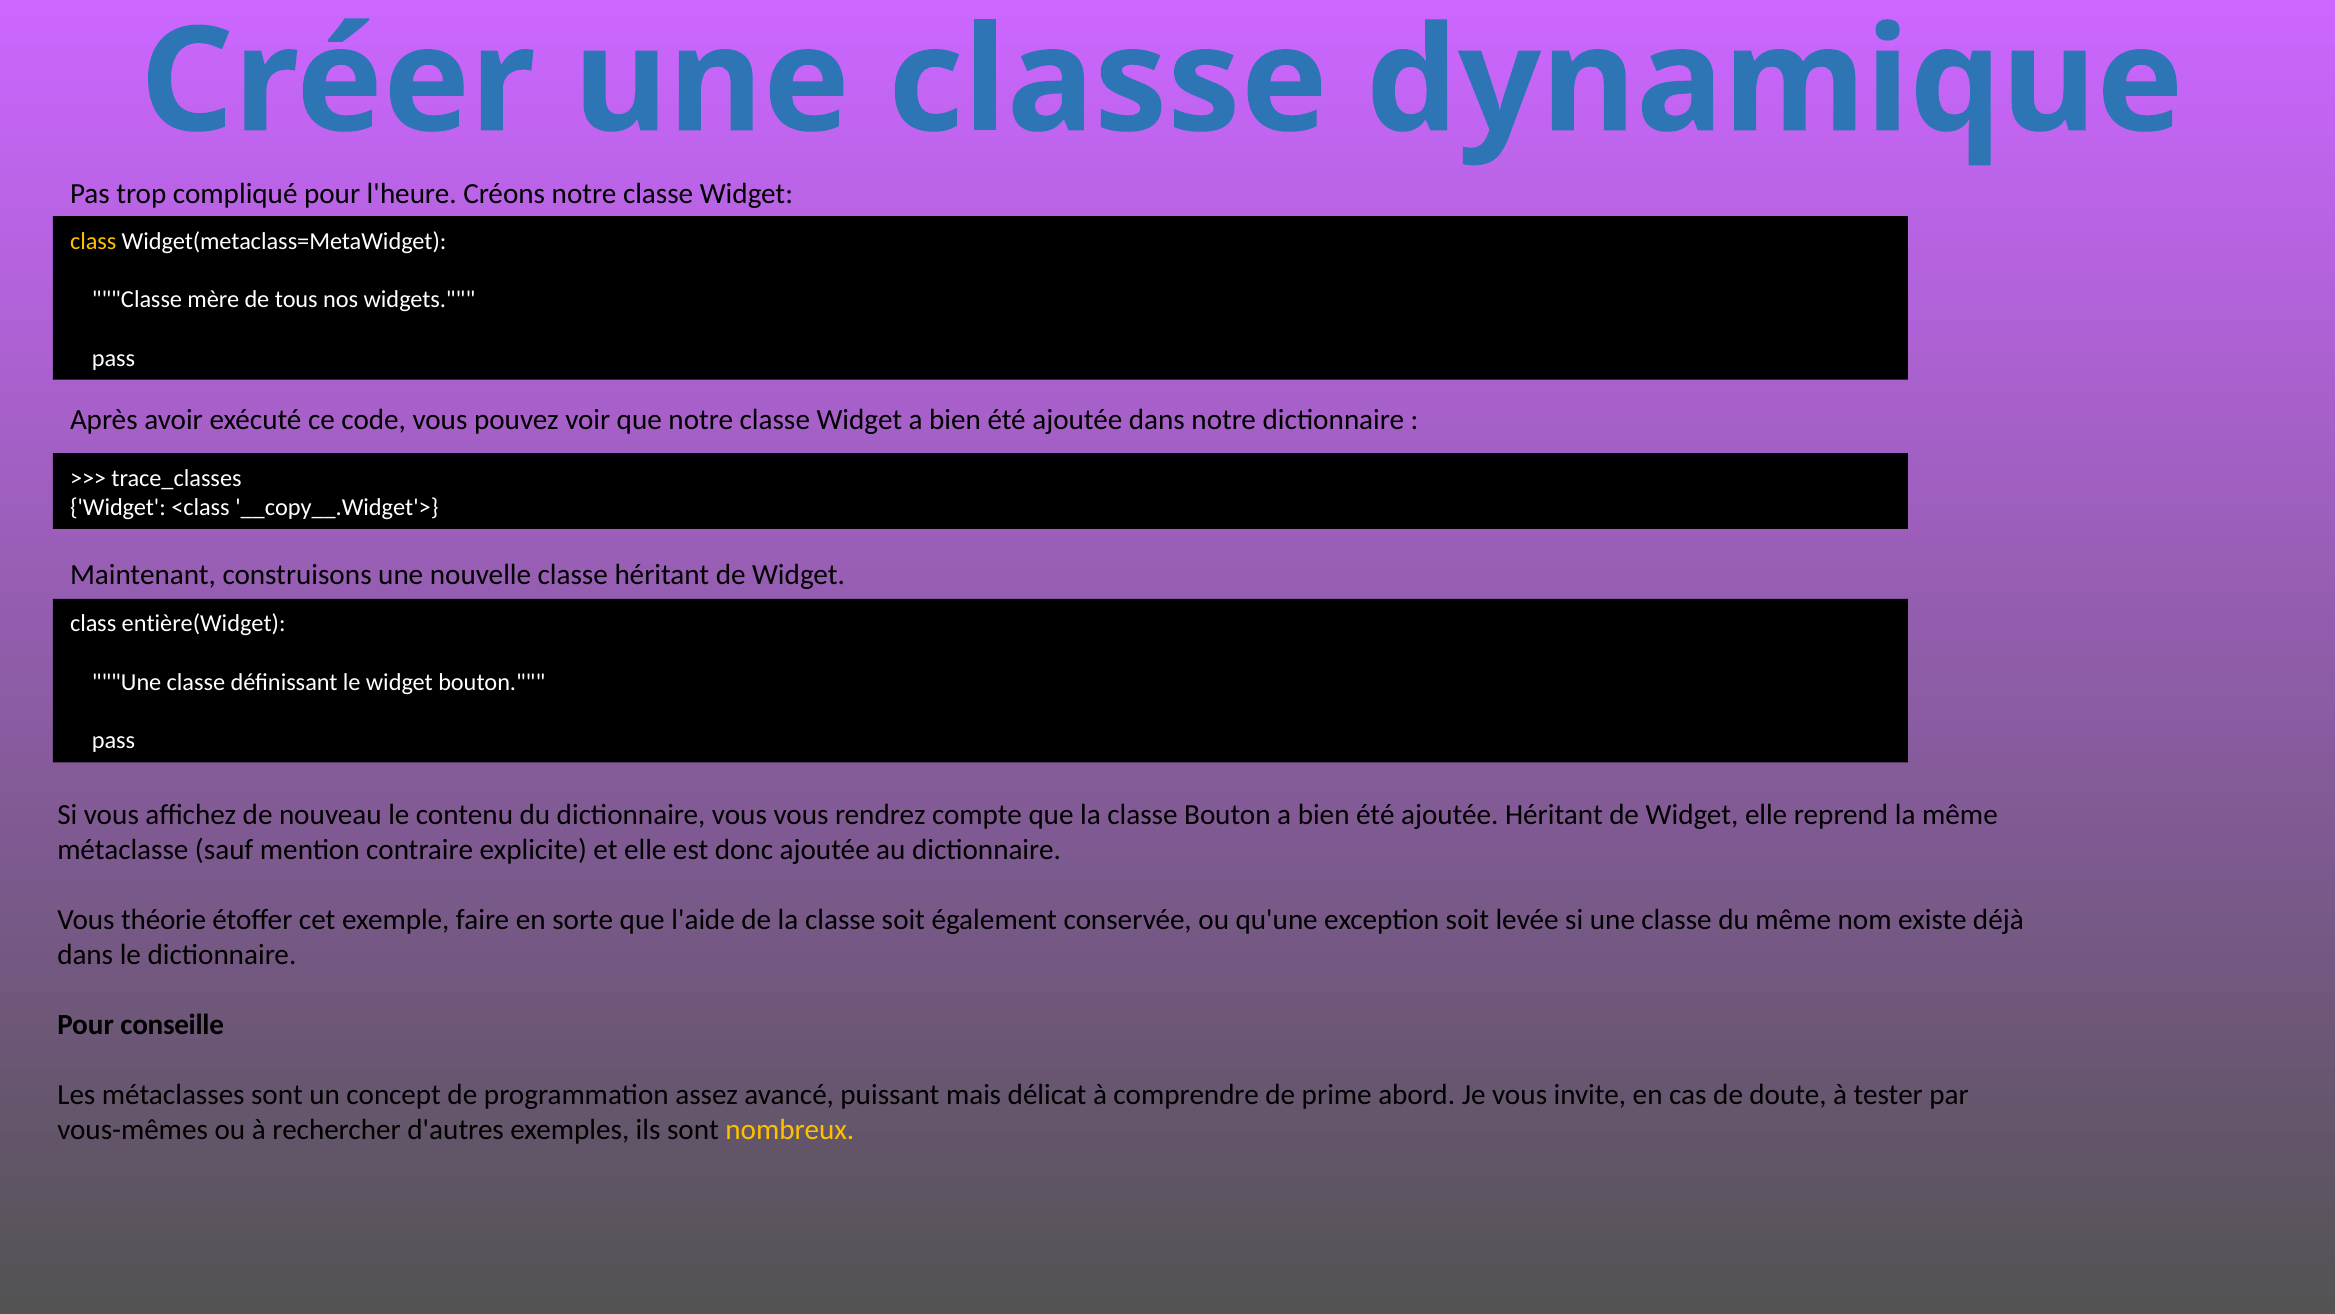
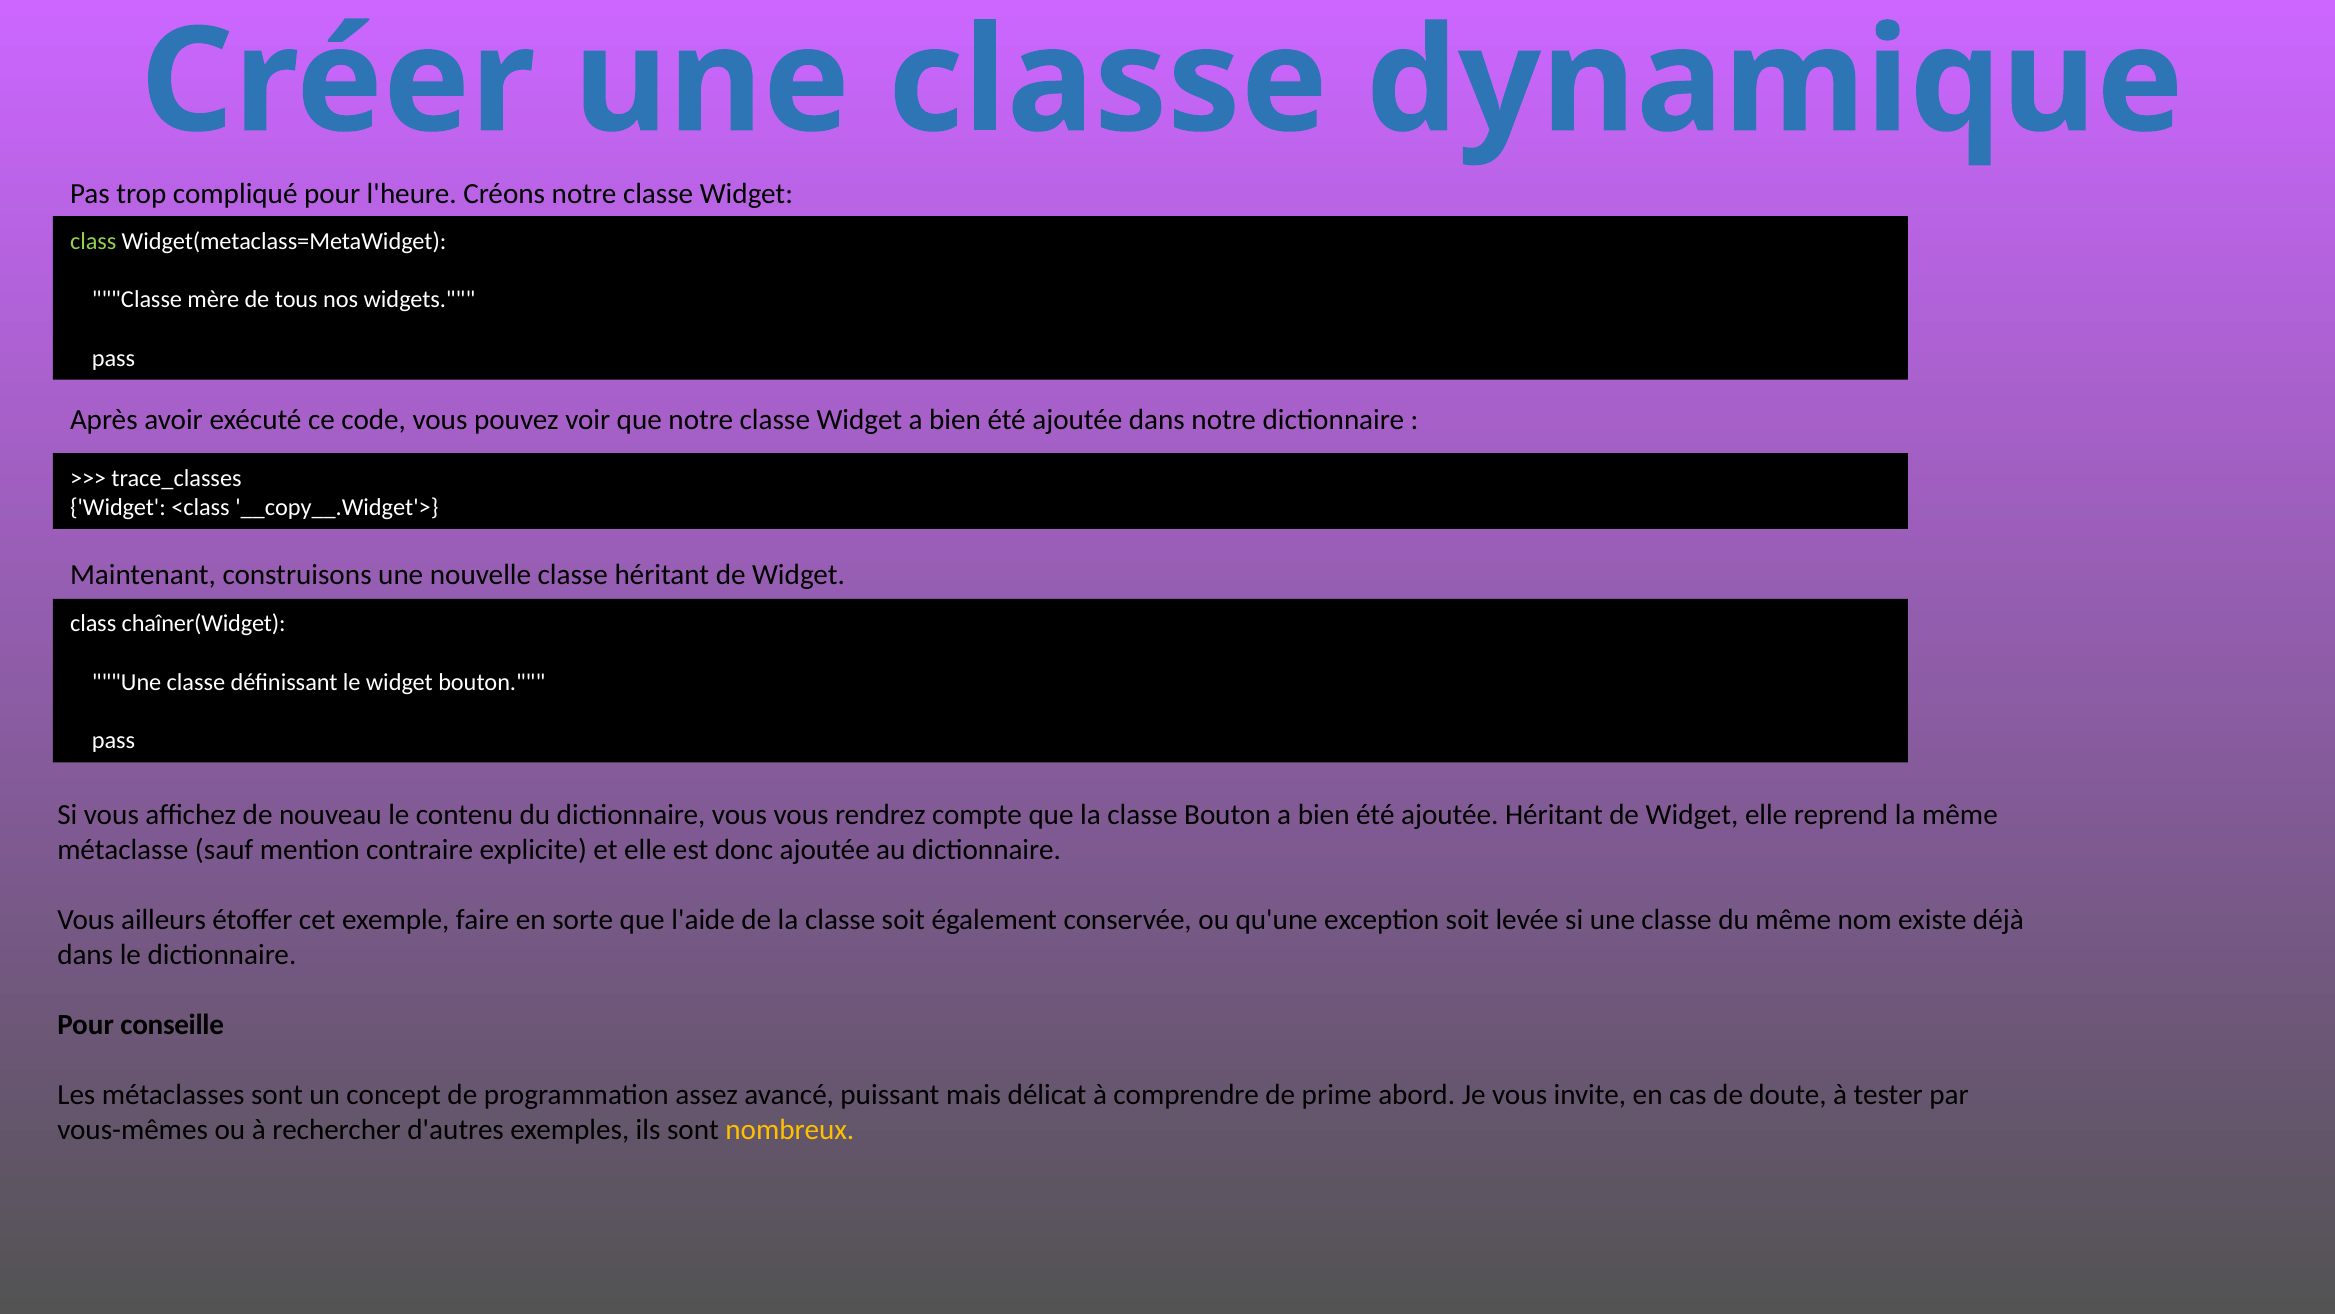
class colour: yellow -> light green (93, 241)
entière(Widget: entière(Widget -> chaîner(Widget (204, 624)
théorie: théorie -> ailleurs (164, 919)
